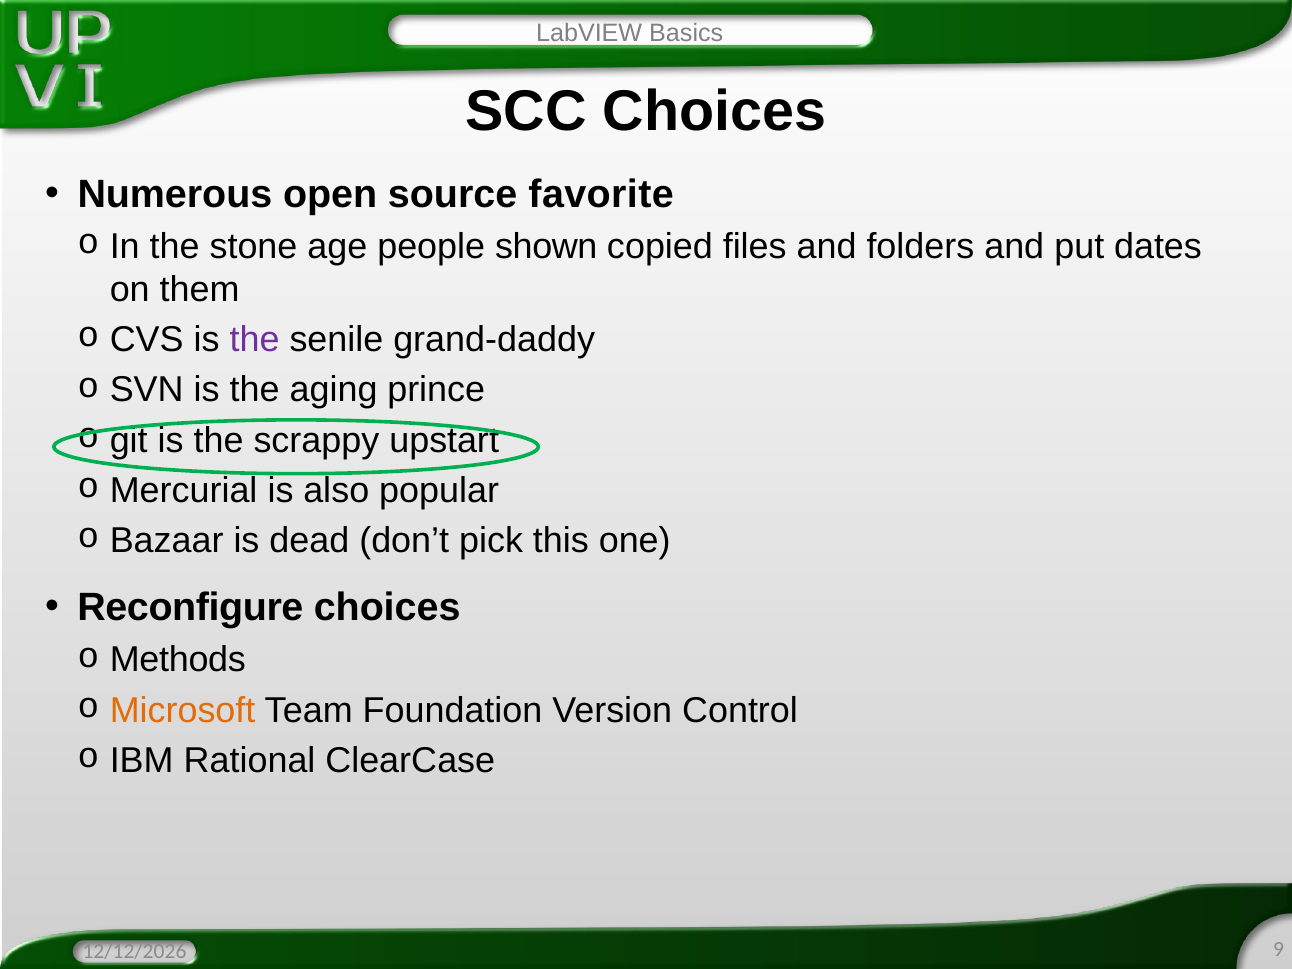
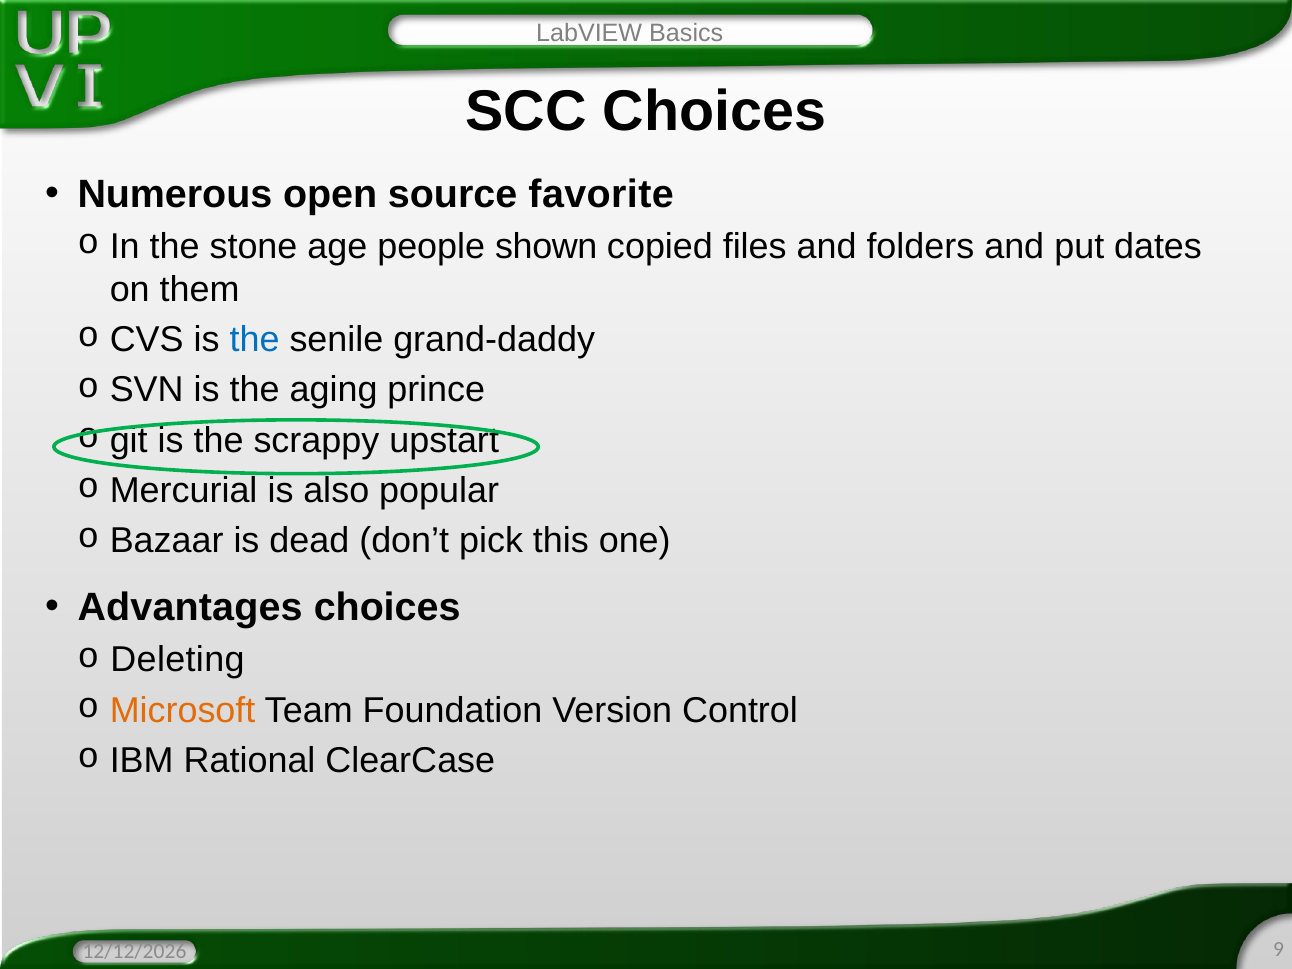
the colour: purple -> blue (255, 340)
Reconfigure: Reconfigure -> Advantages (190, 608)
Methods: Methods -> Deleting (178, 660)
